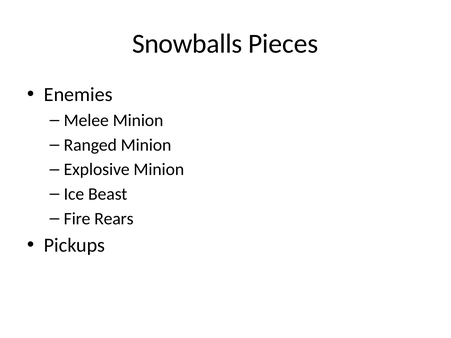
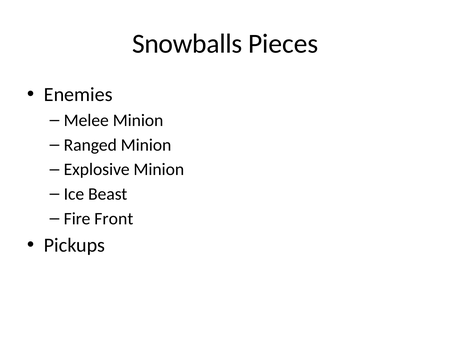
Rears: Rears -> Front (114, 219)
